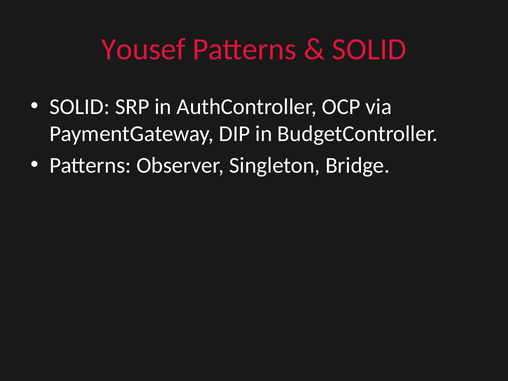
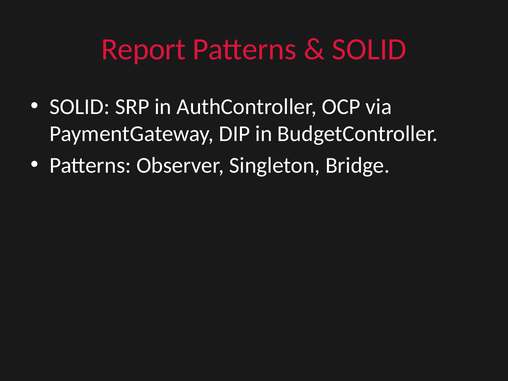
Yousef: Yousef -> Report (143, 49)
